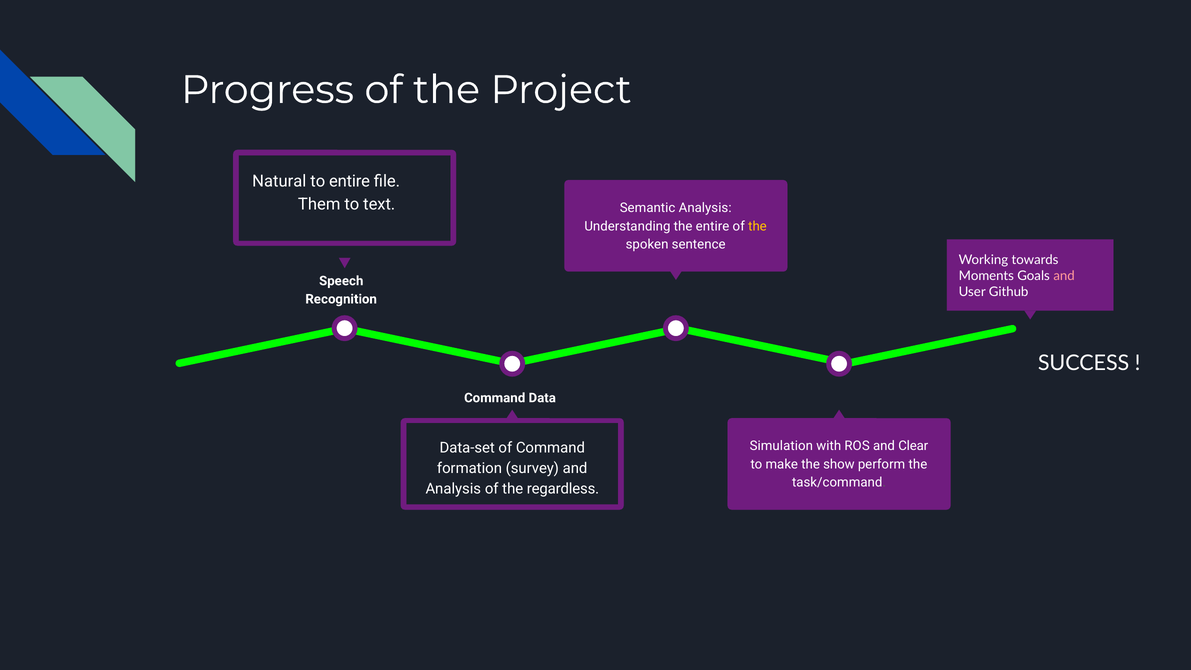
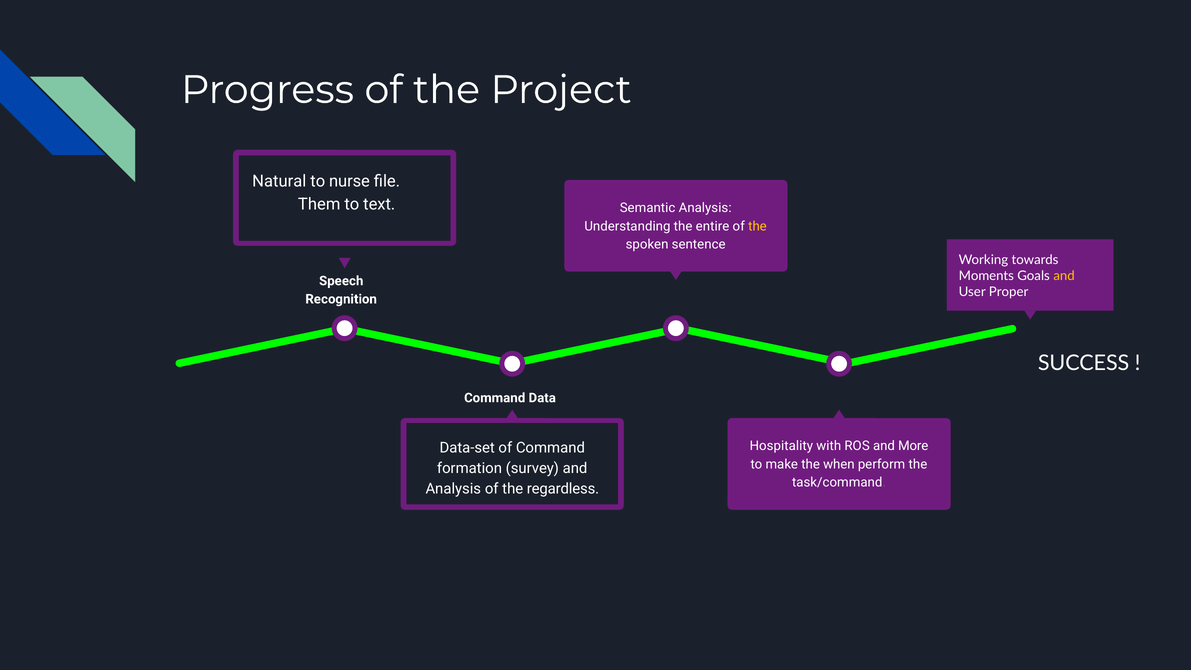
to entire: entire -> nurse (349, 181)
and colour: pink -> yellow (1064, 276)
Github: Github -> Proper (1009, 292)
Simulation: Simulation -> Hospitality (781, 446)
Clear: Clear -> More (913, 446)
show: show -> when (839, 464)
